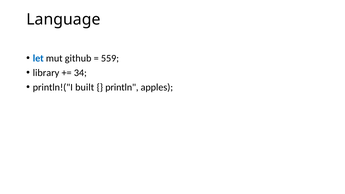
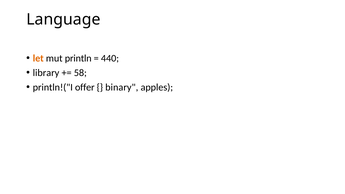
let colour: blue -> orange (38, 58)
github: github -> println (78, 58)
559: 559 -> 440 (110, 58)
34: 34 -> 58 (80, 73)
built: built -> offer (85, 87)
println: println -> binary (122, 87)
